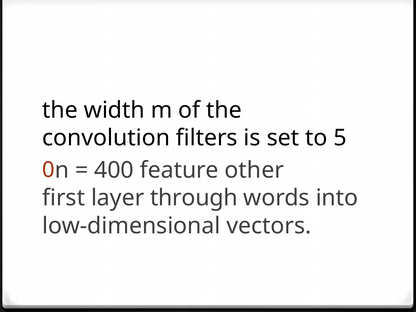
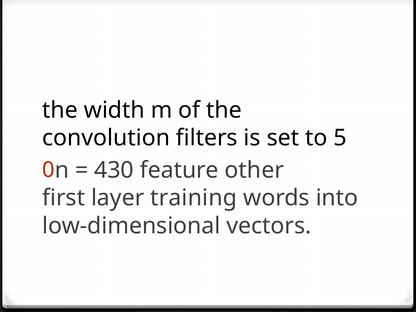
400: 400 -> 430 (114, 170)
through: through -> training (194, 198)
